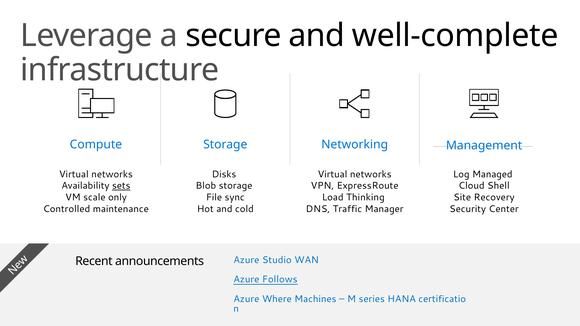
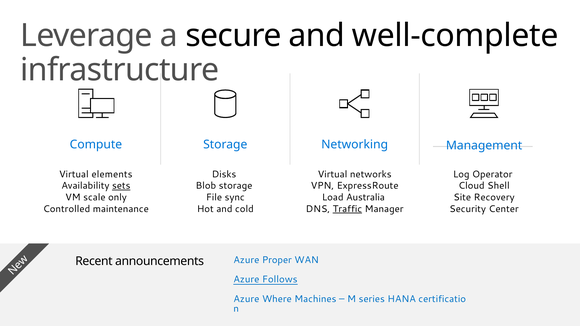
networks: networks -> elements (112, 174)
Managed: Managed -> Operator (492, 174)
Thinking: Thinking -> Australia (365, 198)
Traffic underline: none -> present (347, 209)
Studio: Studio -> Proper (277, 260)
